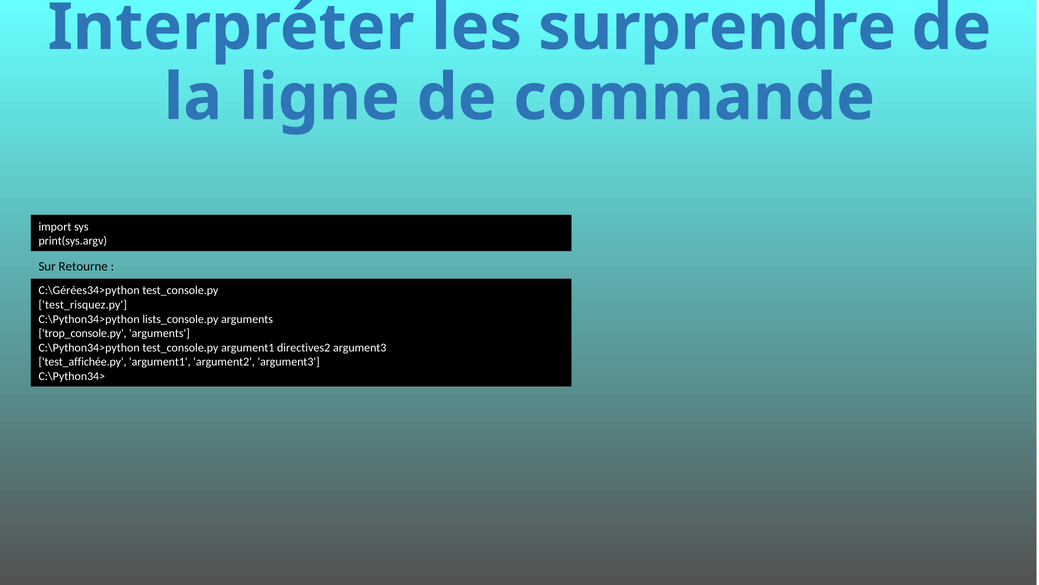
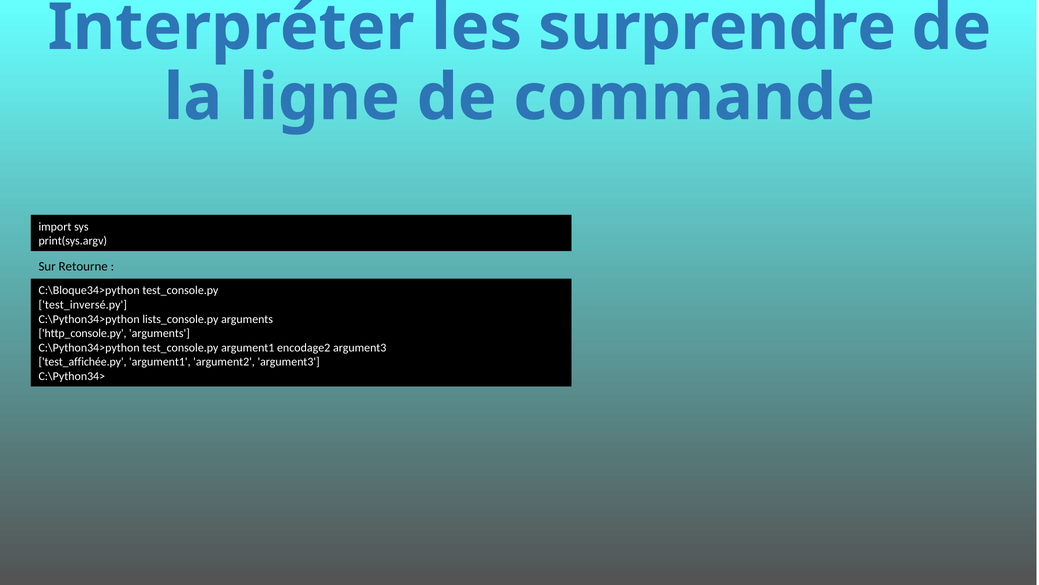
C:\Gérées34>python: C:\Gérées34>python -> C:\Bloque34>python (89, 290)
test_risquez.py: test_risquez.py -> test_inversé.py (83, 304)
trop_console.py: trop_console.py -> http_console.py (83, 333)
directives2: directives2 -> encodage2 (304, 347)
